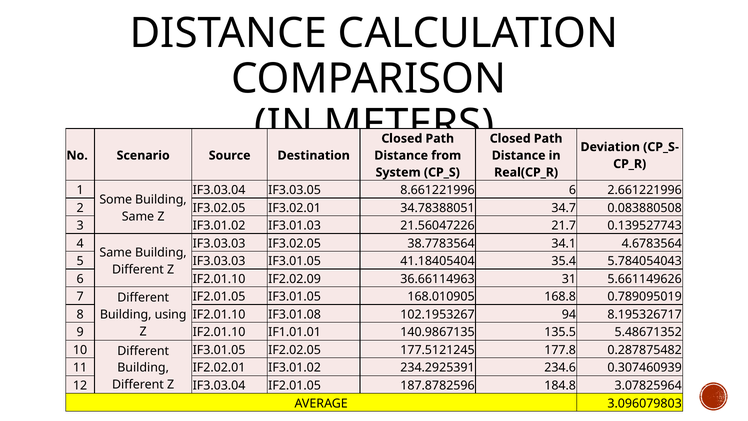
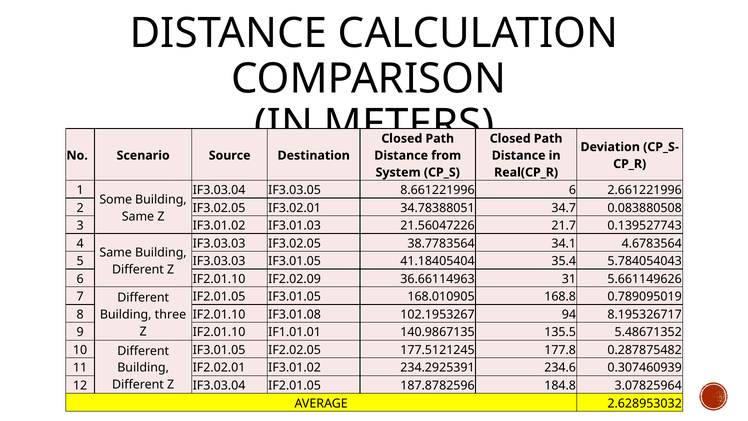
using: using -> three (171, 314)
3.096079803: 3.096079803 -> 2.628953032 (645, 403)
